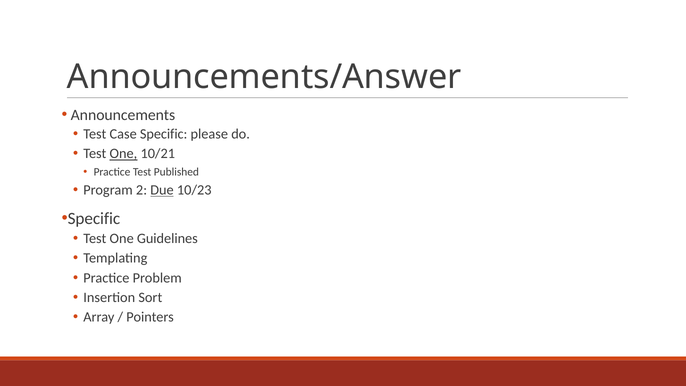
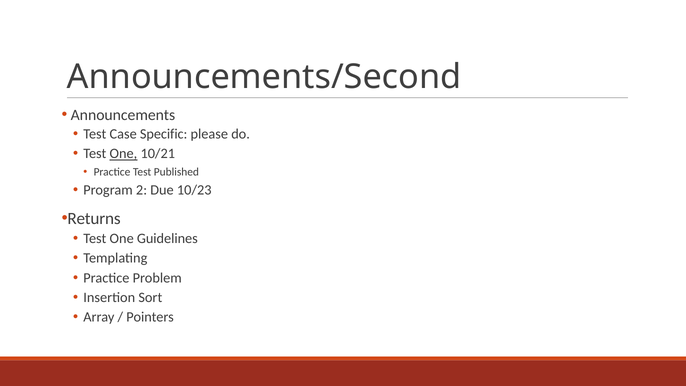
Announcements/Answer: Announcements/Answer -> Announcements/Second (264, 77)
Due underline: present -> none (162, 190)
Specific: Specific -> Returns (94, 218)
